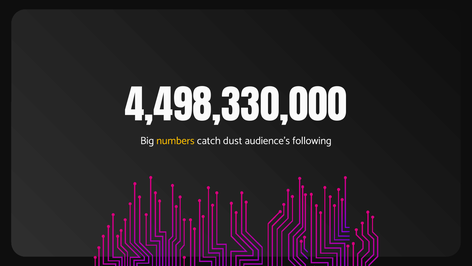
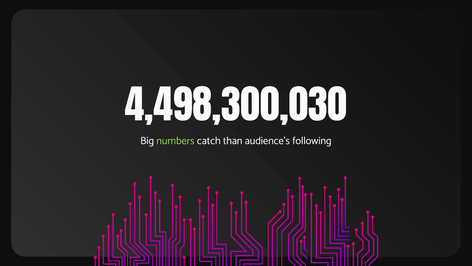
4,498,330,000: 4,498,330,000 -> 4,498,300,030 (236, 107)
numbers colour: yellow -> light green (175, 140)
dust: dust -> than (233, 140)
